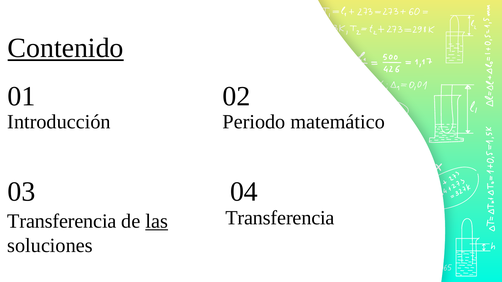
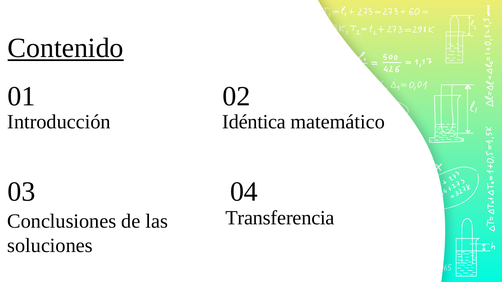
Periodo: Periodo -> Idéntica (254, 122)
Transferencia: Transferencia -> Conclusiones (62, 221)
las underline: present -> none (157, 221)
